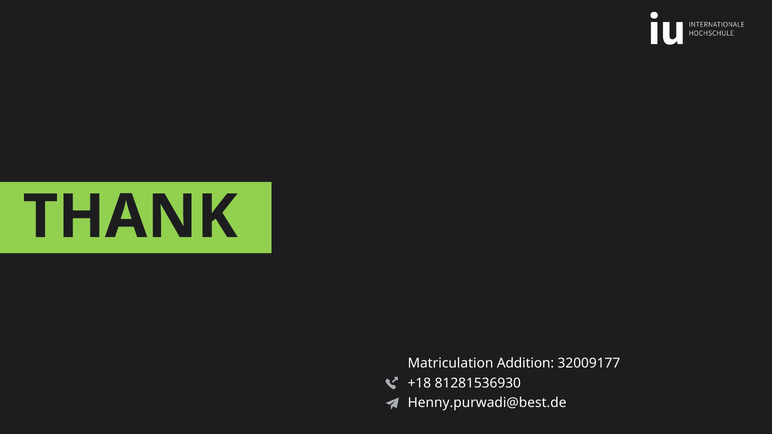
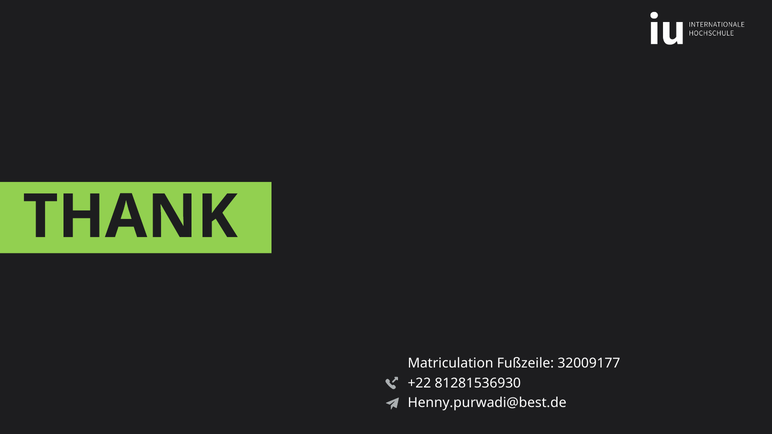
Addition: Addition -> Fußzeile (525, 364)
+18: +18 -> +22 (419, 383)
